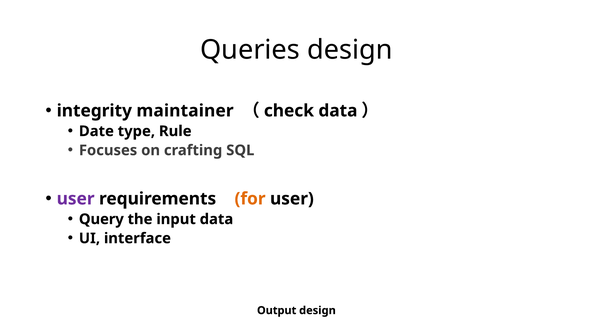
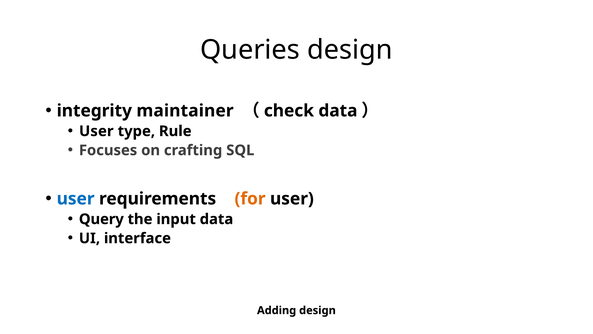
Date: Date -> User (96, 131)
user colour: purple -> blue (76, 198)
Output: Output -> Adding (277, 310)
